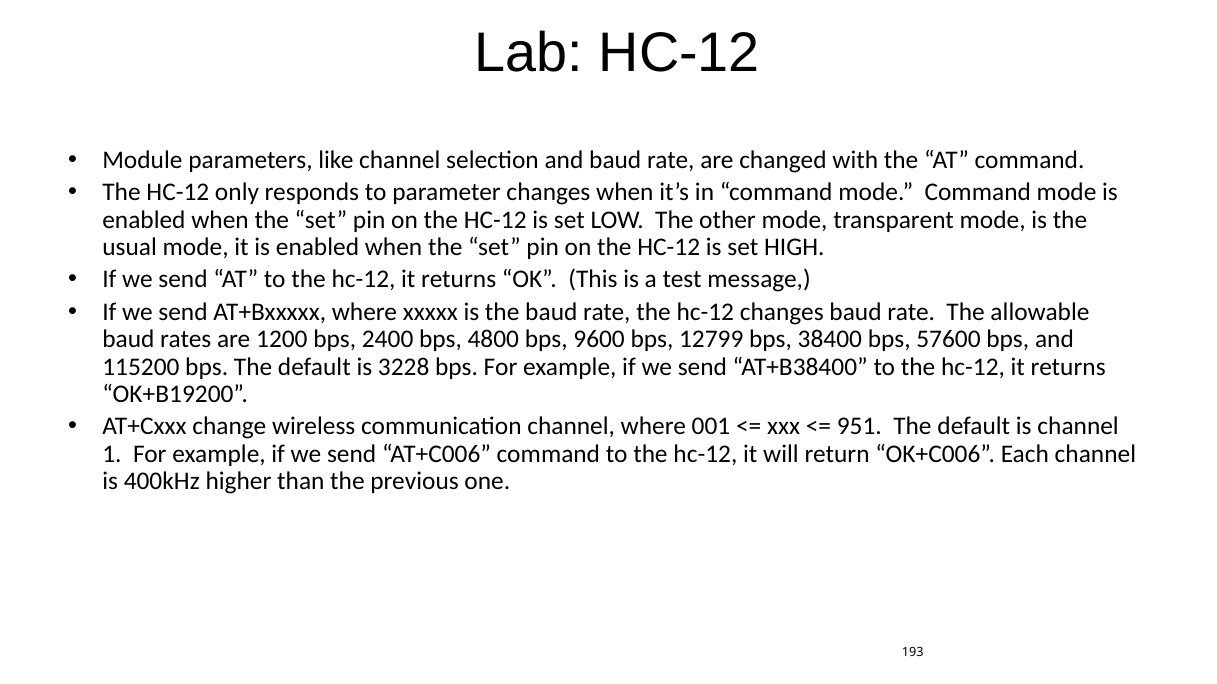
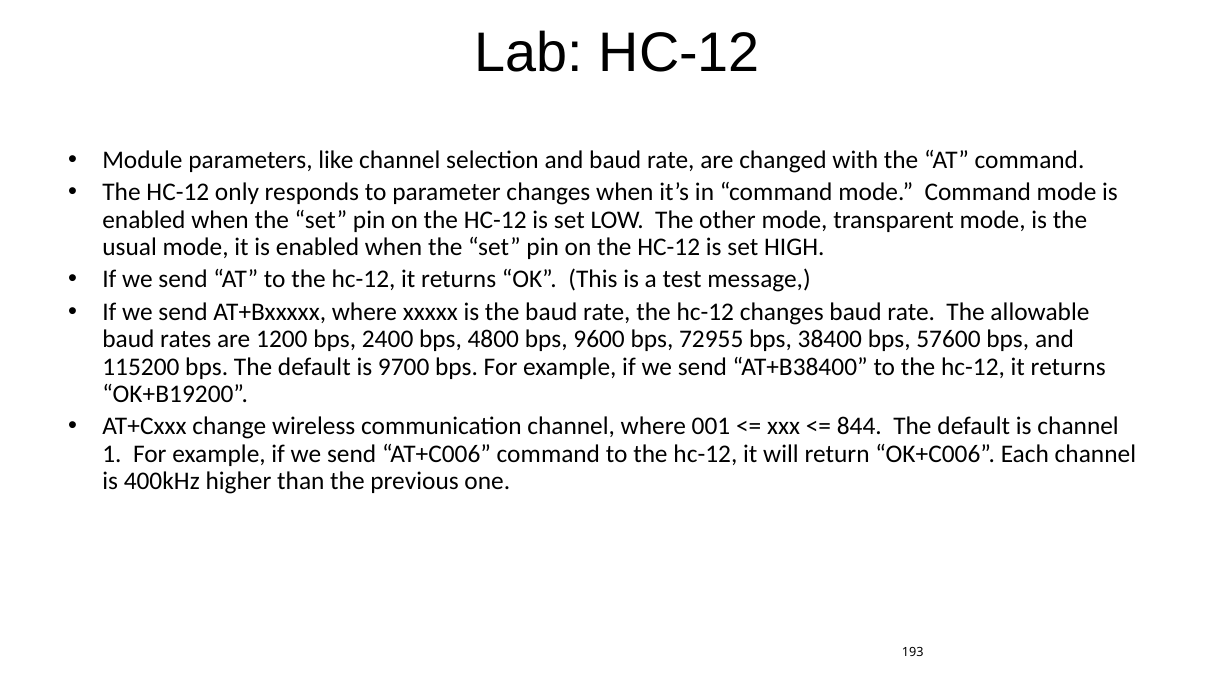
12799: 12799 -> 72955 (711, 340)
3228: 3228 -> 9700 (404, 367)
951: 951 -> 844 (859, 427)
